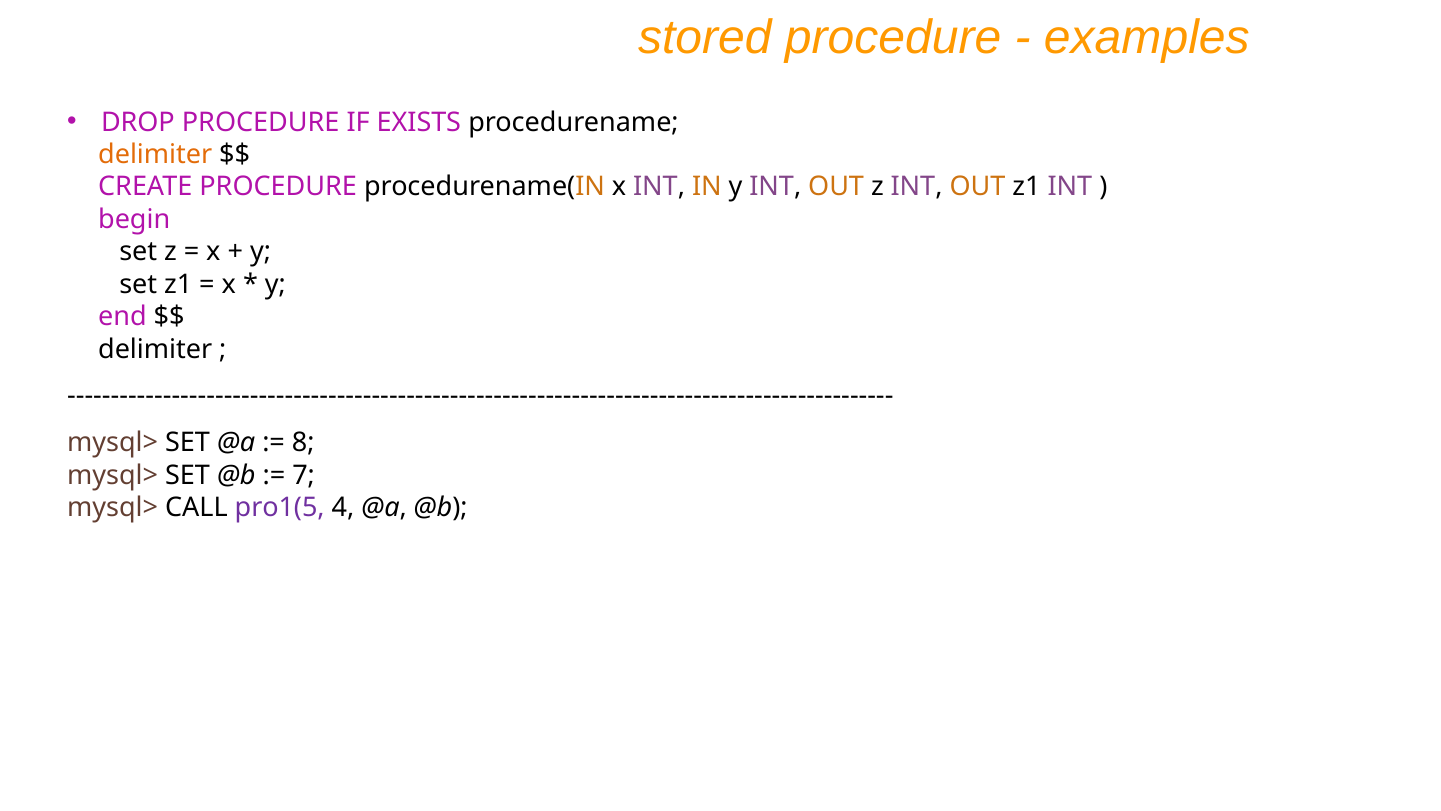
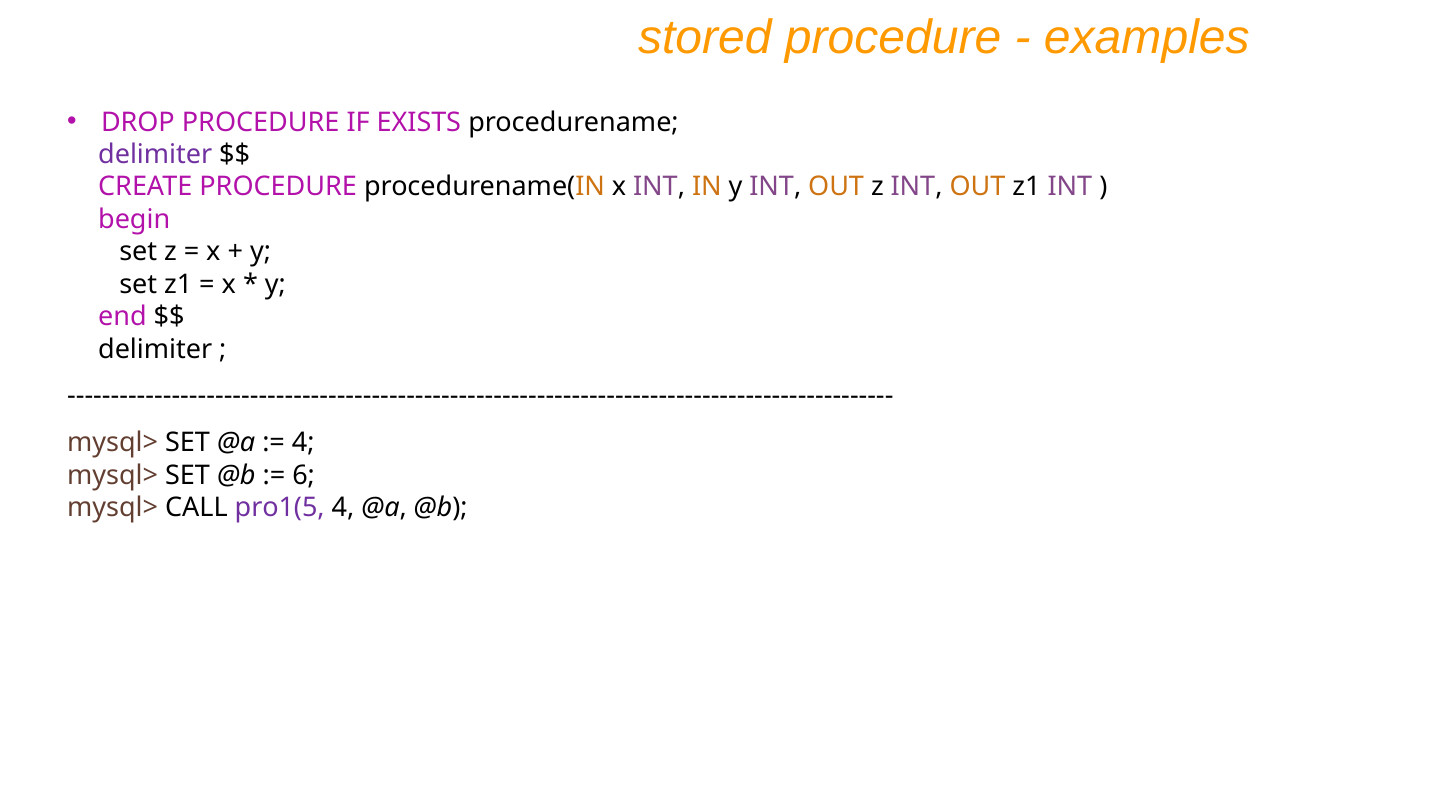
delimiter colour: orange -> purple (155, 155)
8: 8 -> 4 (303, 443)
7: 7 -> 6 (304, 475)
